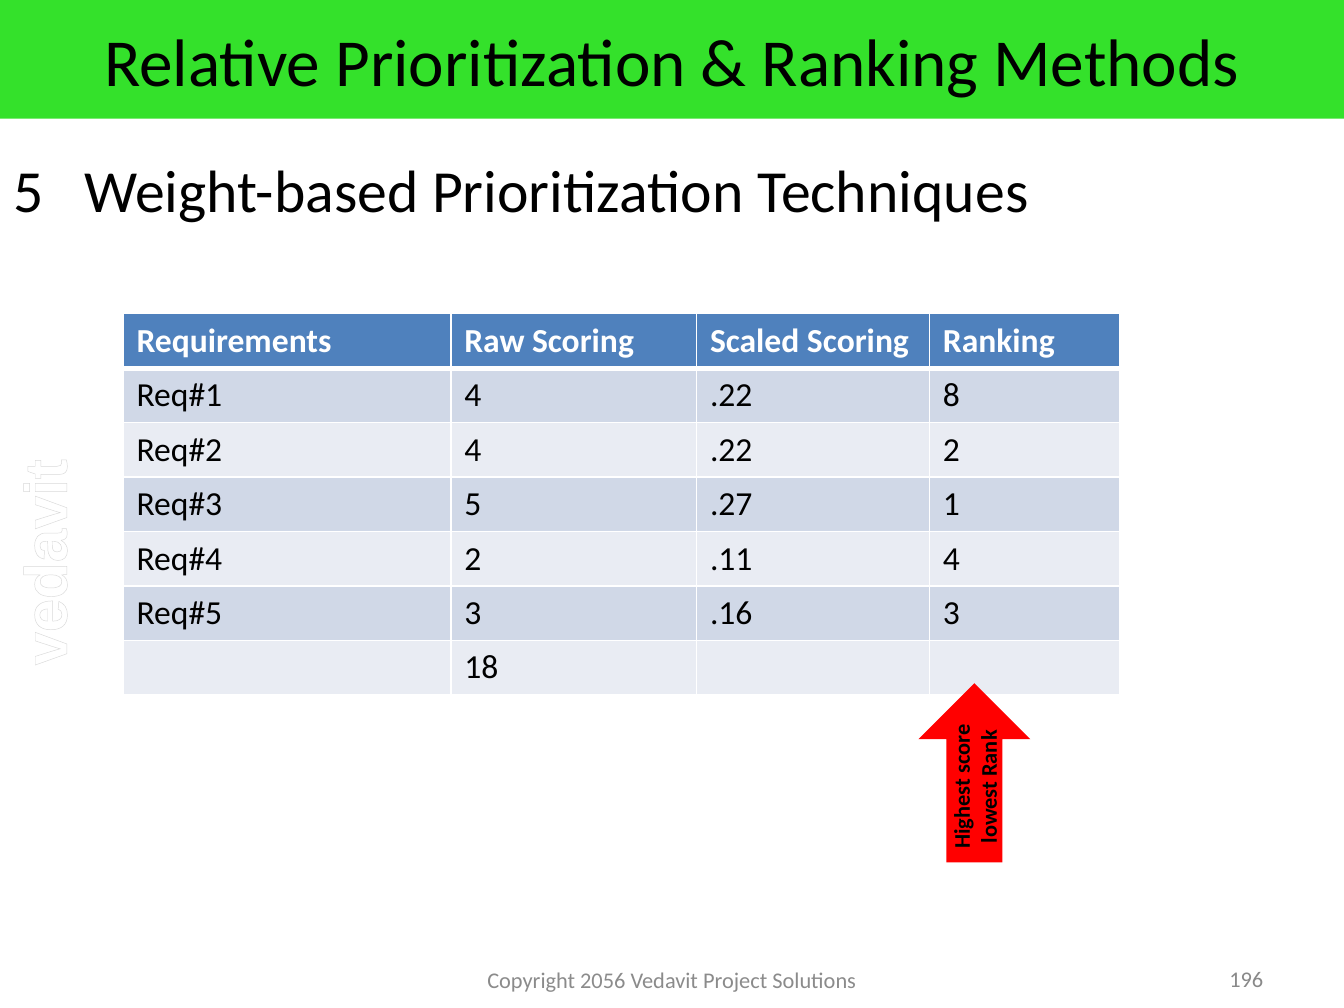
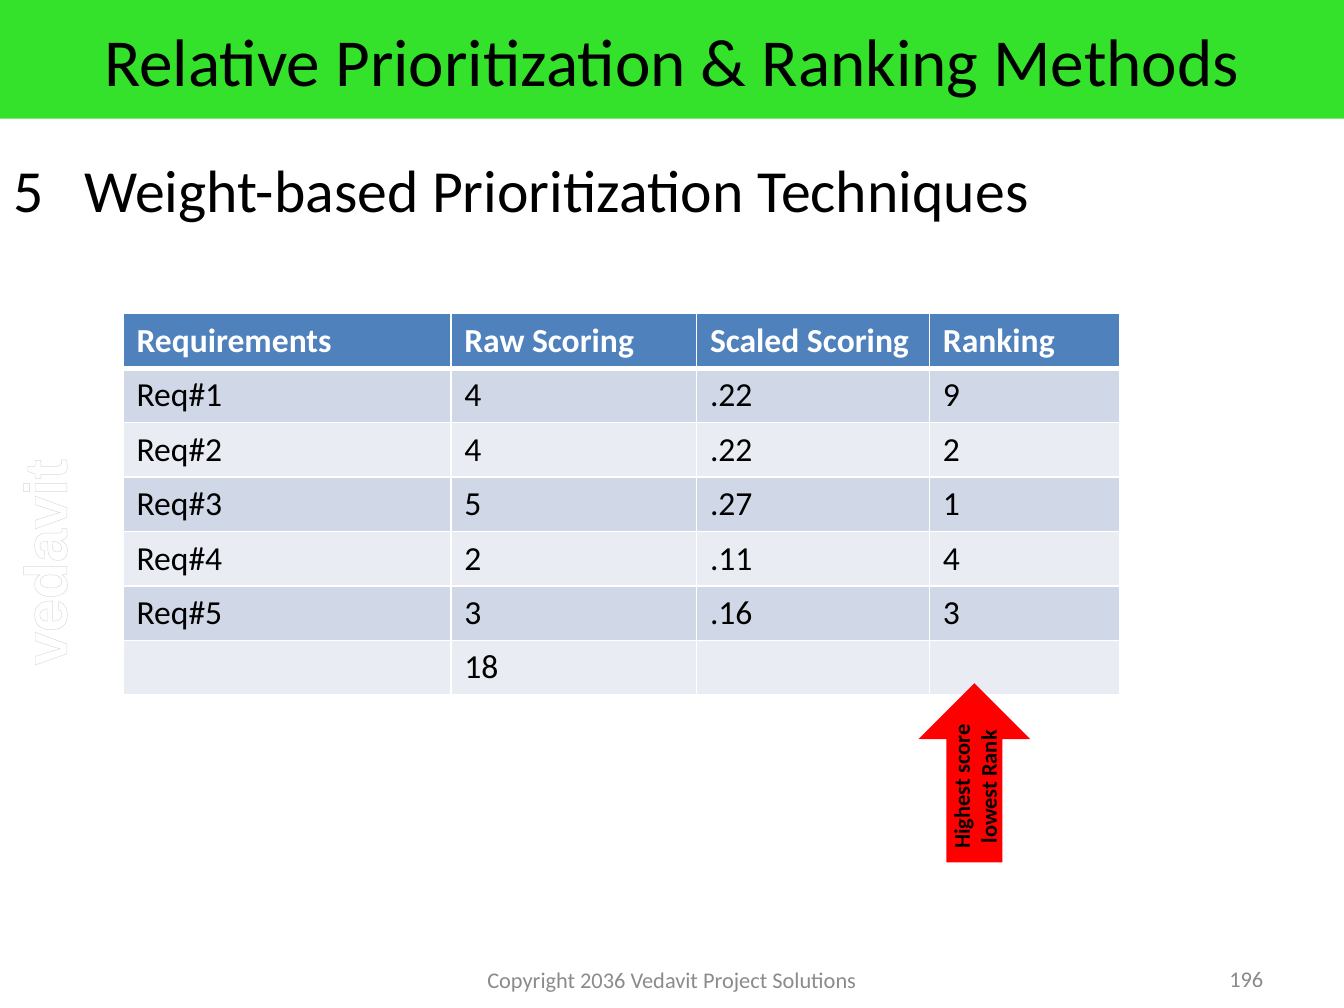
8: 8 -> 9 (951, 396)
2056: 2056 -> 2036 (603, 981)
